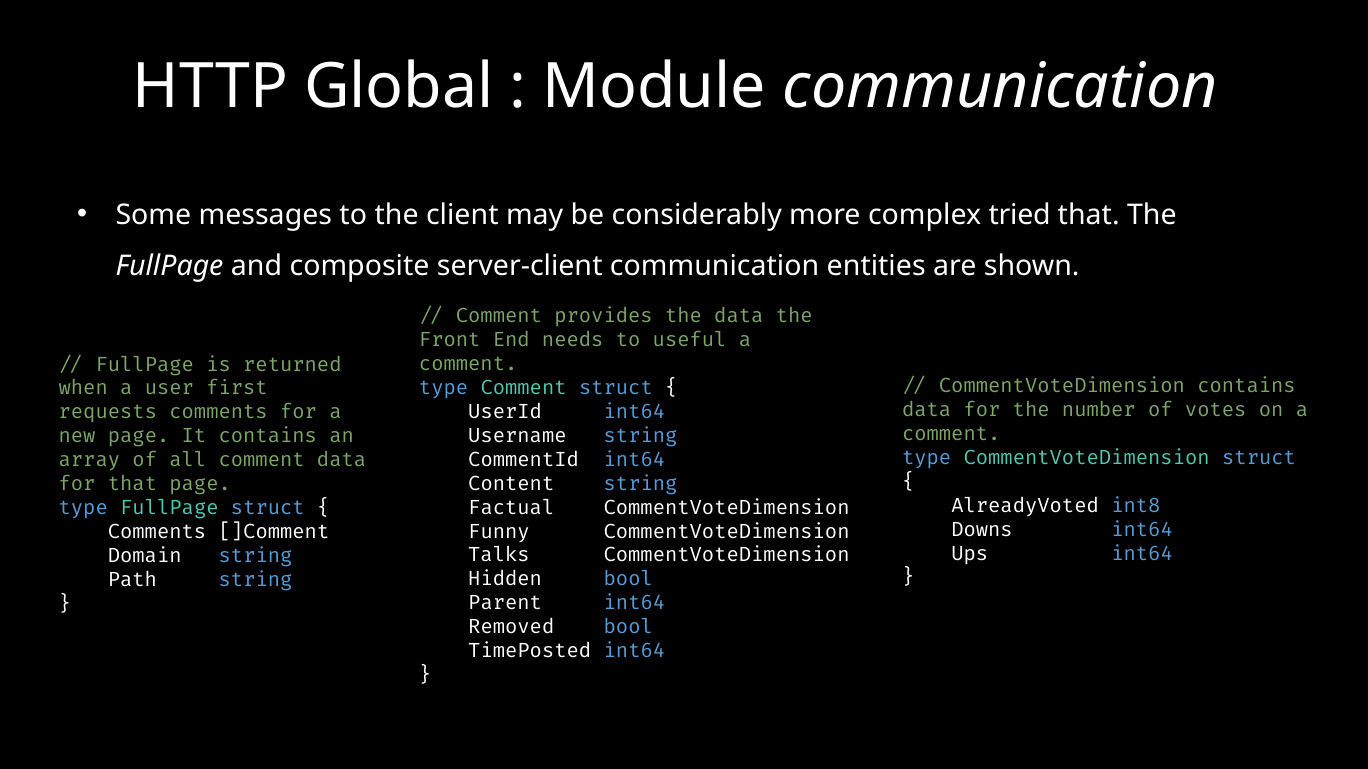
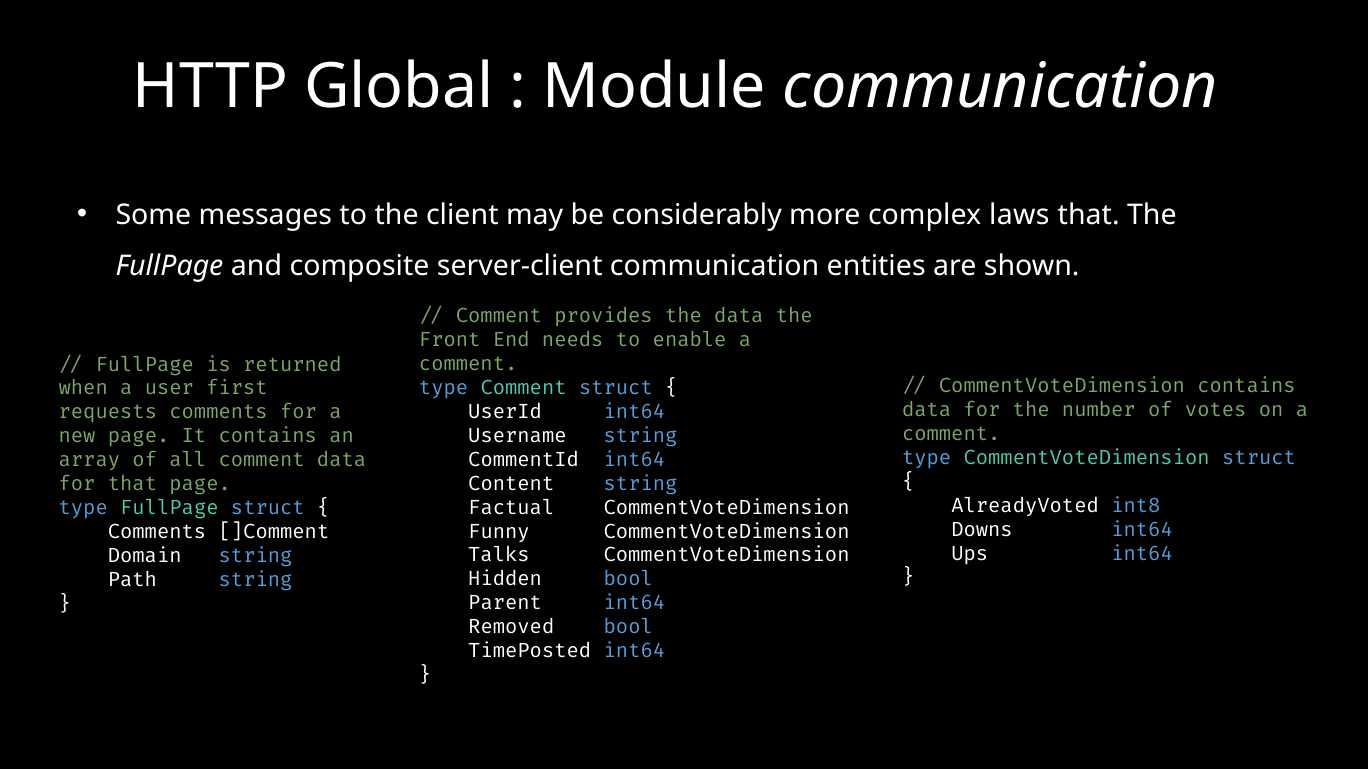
tried: tried -> laws (1019, 215)
useful: useful -> enable (690, 340)
